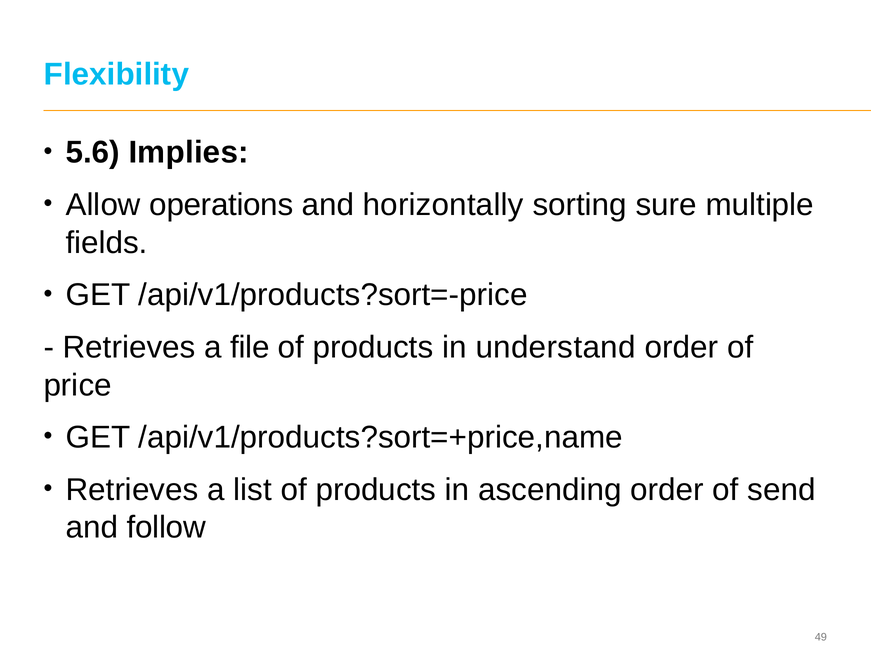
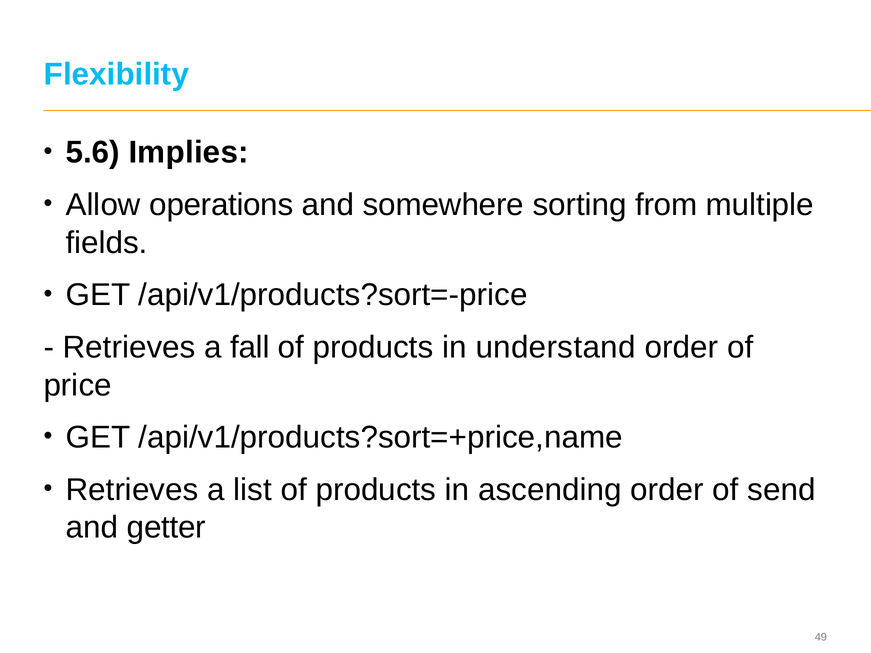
horizontally: horizontally -> somewhere (443, 205)
sure: sure -> from (666, 205)
file: file -> fall (250, 347)
follow: follow -> getter (166, 528)
